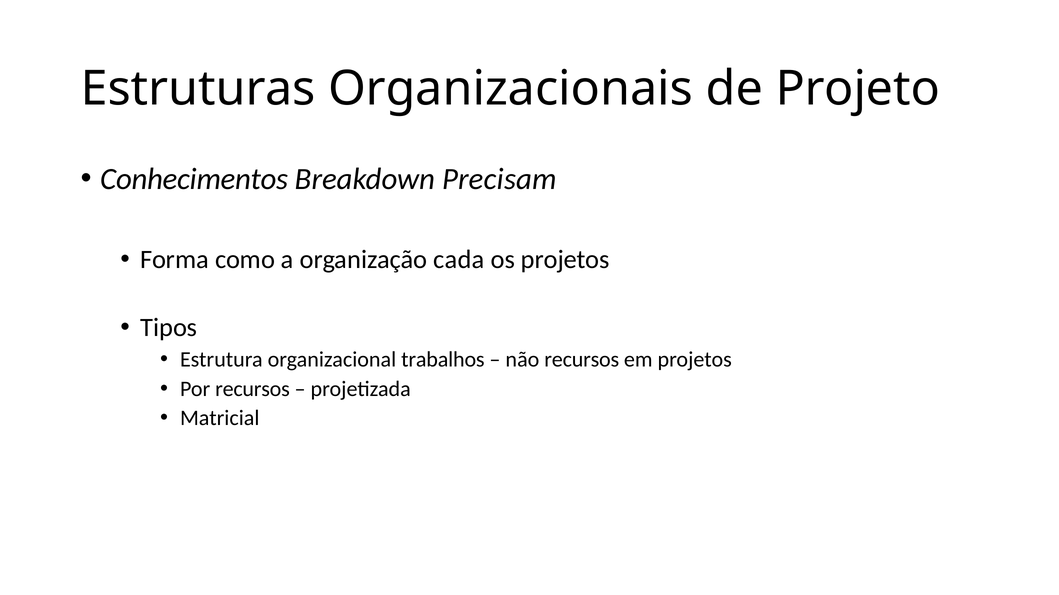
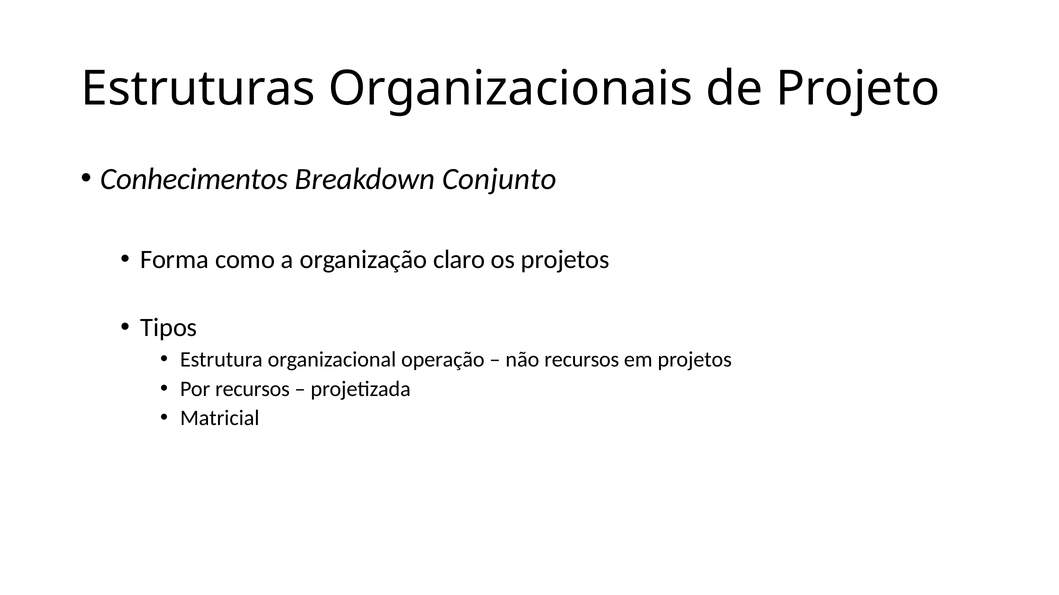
Precisam: Precisam -> Conjunto (499, 179)
cada: cada -> claro (459, 260)
trabalhos: trabalhos -> operação (443, 360)
